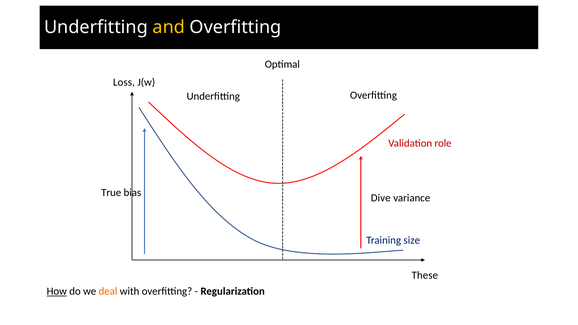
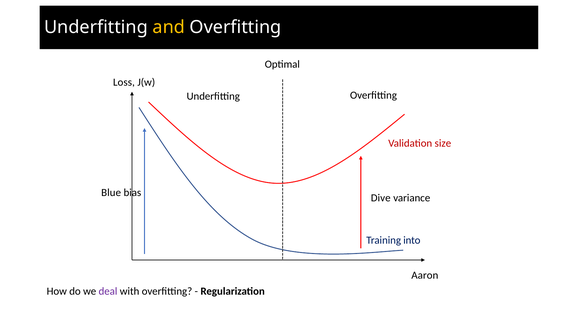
role: role -> size (443, 143)
True: True -> Blue (111, 193)
size: size -> into (412, 240)
These: These -> Aaron (425, 275)
How underline: present -> none (57, 291)
deal colour: orange -> purple (108, 291)
